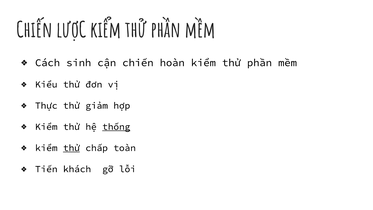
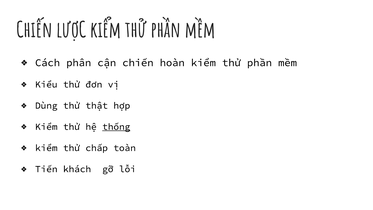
sinh: sinh -> phân (79, 63)
Thực: Thực -> Dùng (46, 106)
giảm: giảm -> thật (97, 106)
thử underline: present -> none (71, 148)
